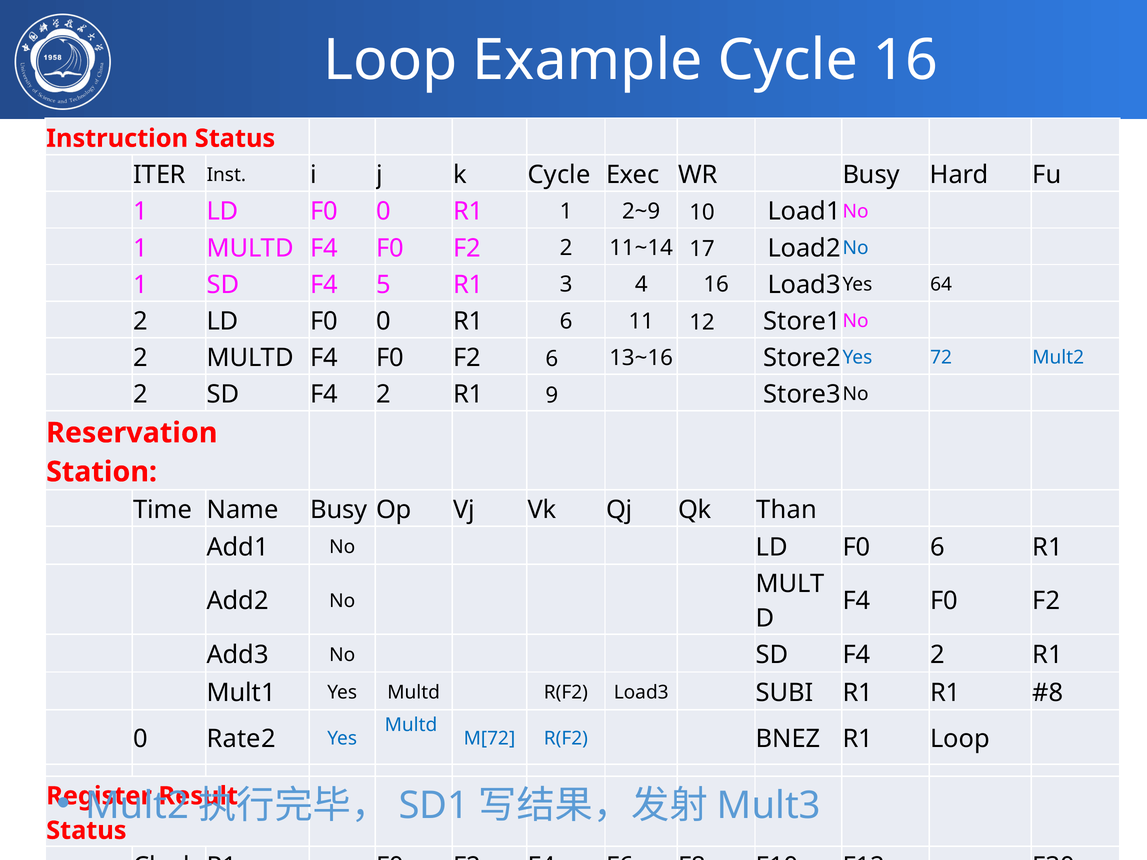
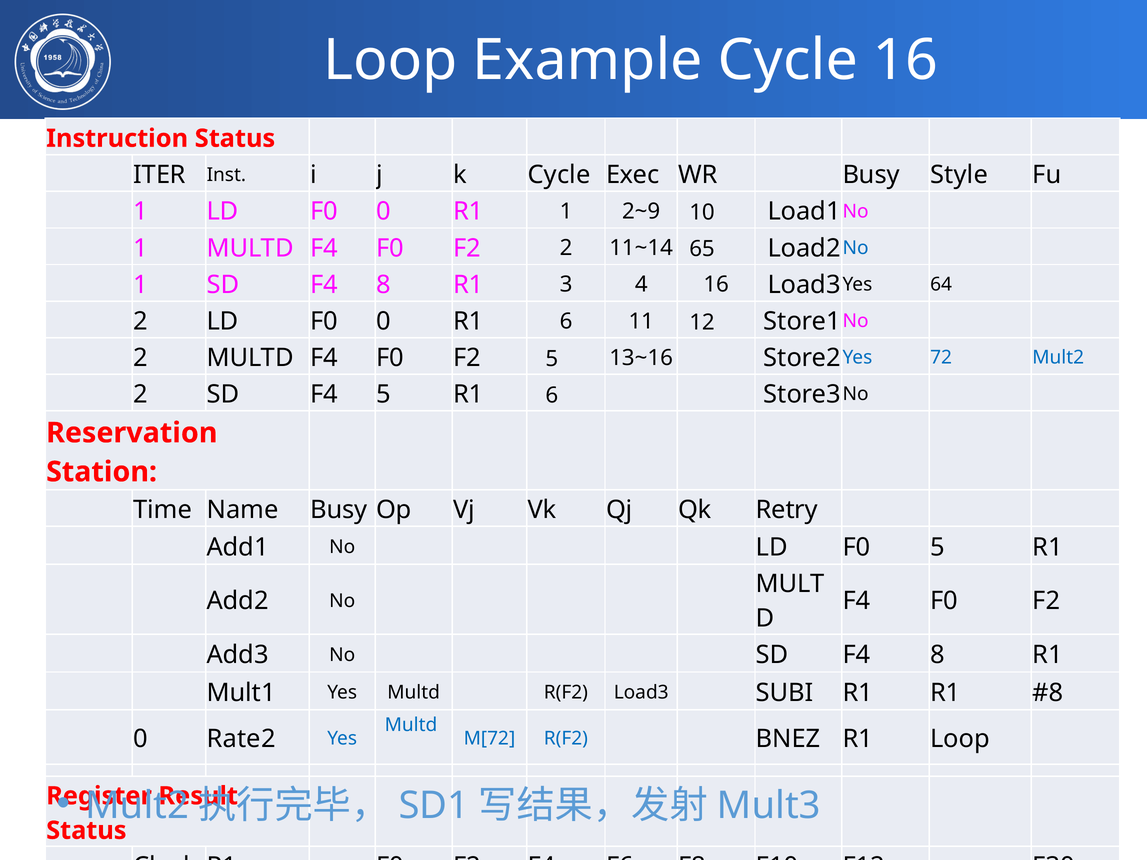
Hard: Hard -> Style (959, 175)
17: 17 -> 65 (702, 249)
1 SD F4 5: 5 -> 8 (383, 285)
F2 6: 6 -> 5 (552, 359)
2 SD F4 2: 2 -> 5 (383, 395)
9: 9 -> 6 (552, 395)
Than: Than -> Retry (787, 510)
F0 6: 6 -> 5 (937, 547)
No SD F4 2: 2 -> 8 (937, 655)
